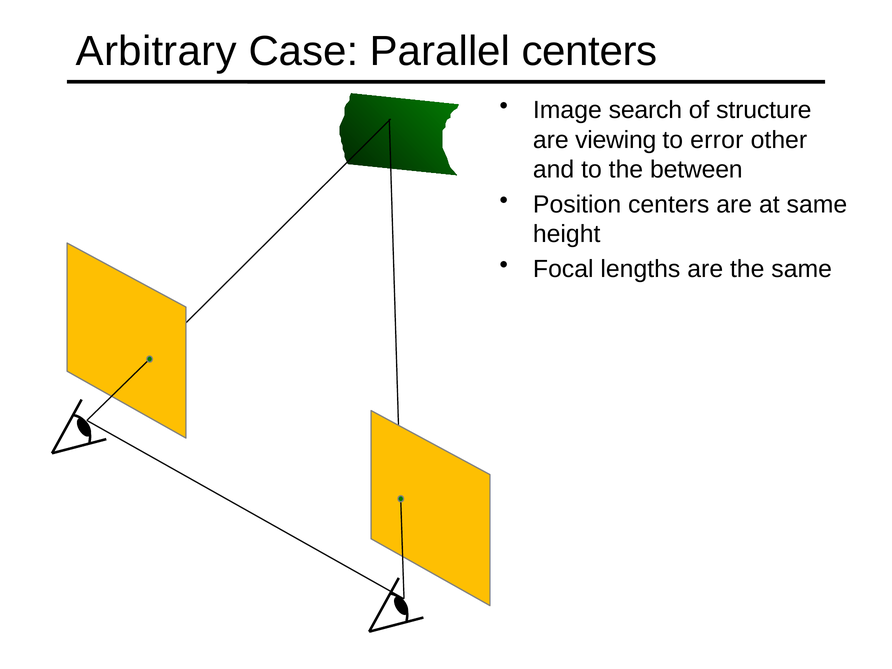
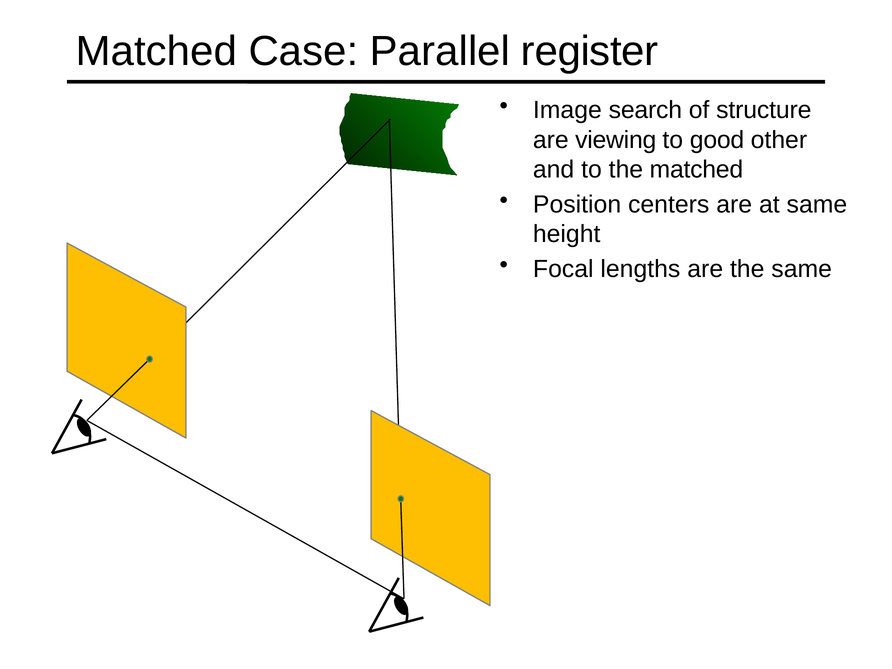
Arbitrary: Arbitrary -> Matched (156, 51)
centers: centers -> register (590, 51)
error: error -> good (717, 140)
the between: between -> matched (696, 170)
